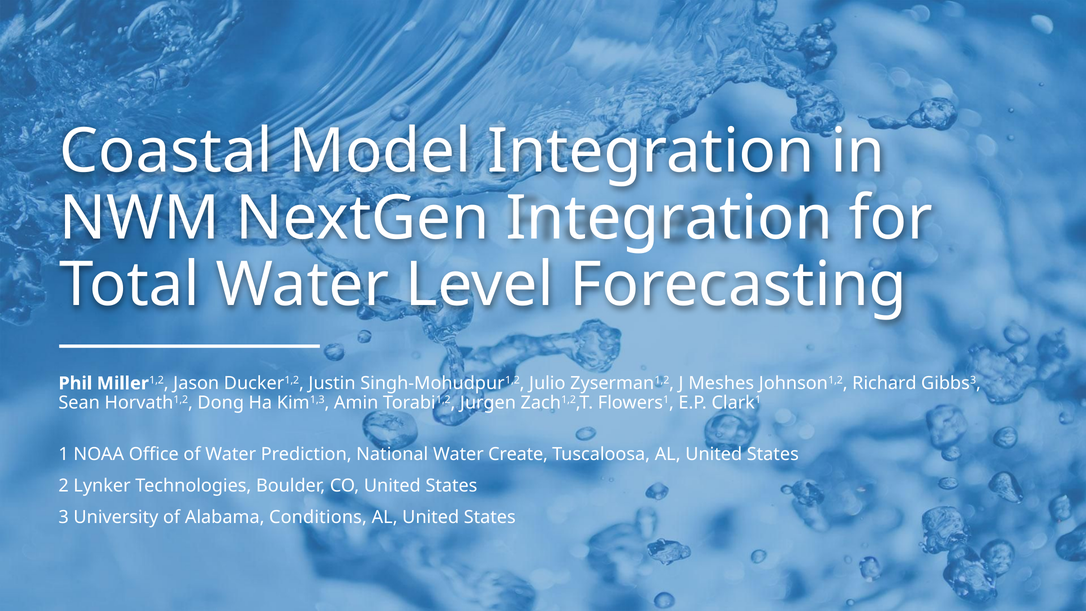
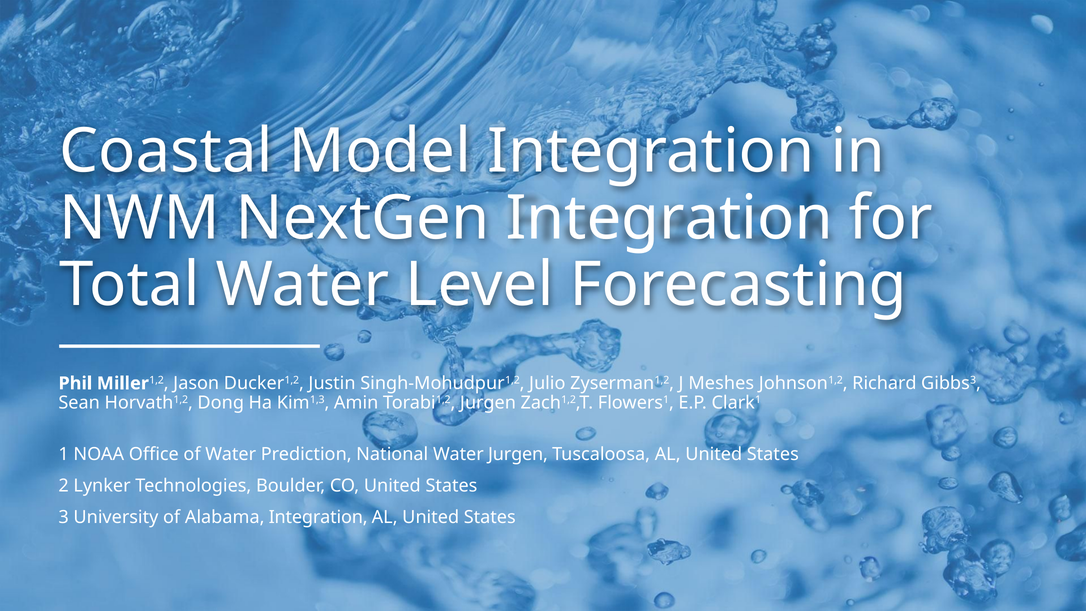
Water Create: Create -> Jurgen (518, 454)
Alabama Conditions: Conditions -> Integration (318, 517)
